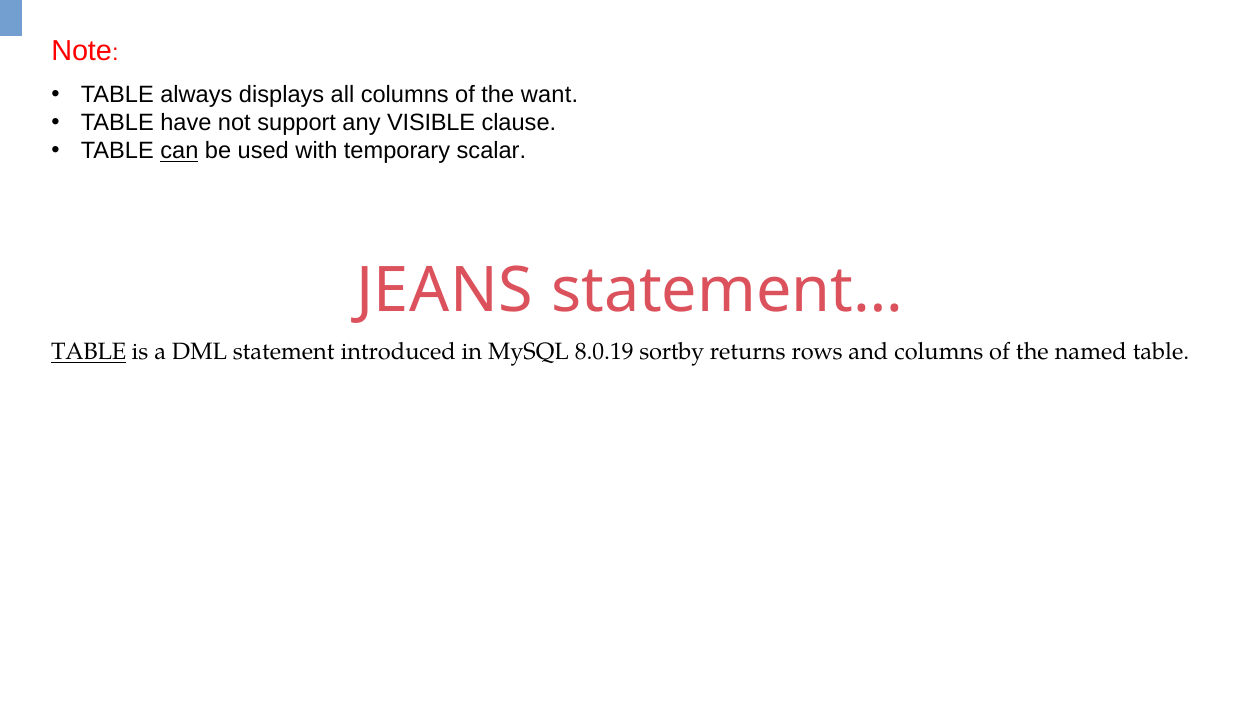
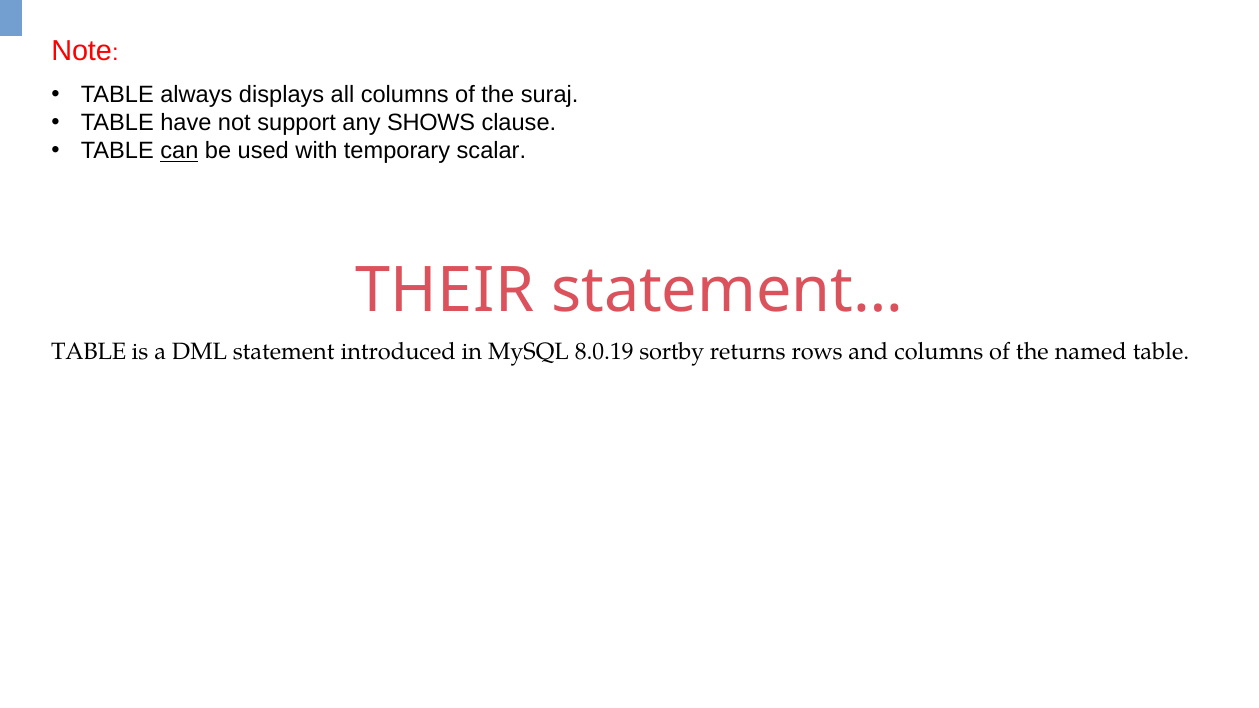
want: want -> suraj (550, 95)
VISIBLE: VISIBLE -> SHOWS (431, 123)
JEANS: JEANS -> THEIR (445, 291)
TABLE underline: present -> none (89, 352)
